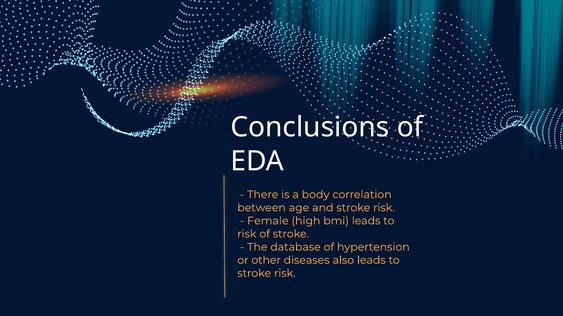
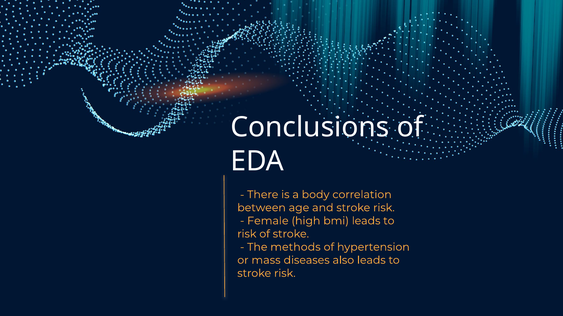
database: database -> methods (295, 248)
other: other -> mass (266, 261)
